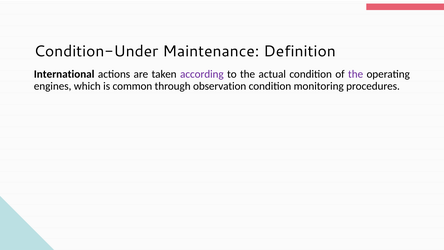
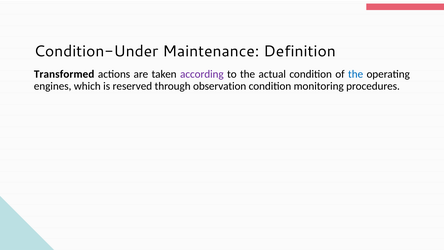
International: International -> Transformed (64, 74)
the colour: purple -> blue (356, 74)
common: common -> reserved (132, 86)
